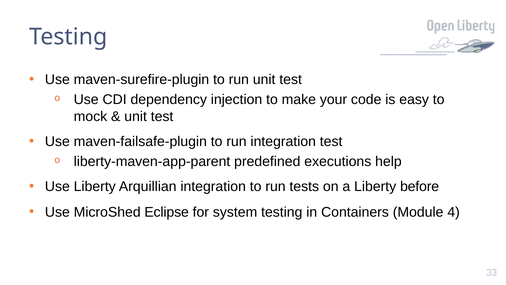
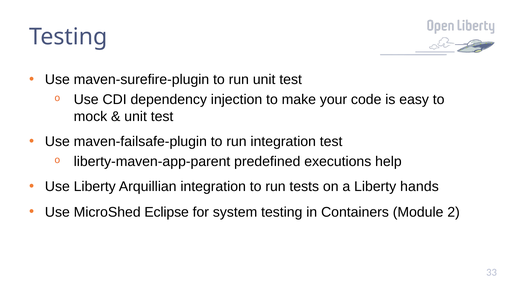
before: before -> hands (419, 186)
4: 4 -> 2 (454, 212)
